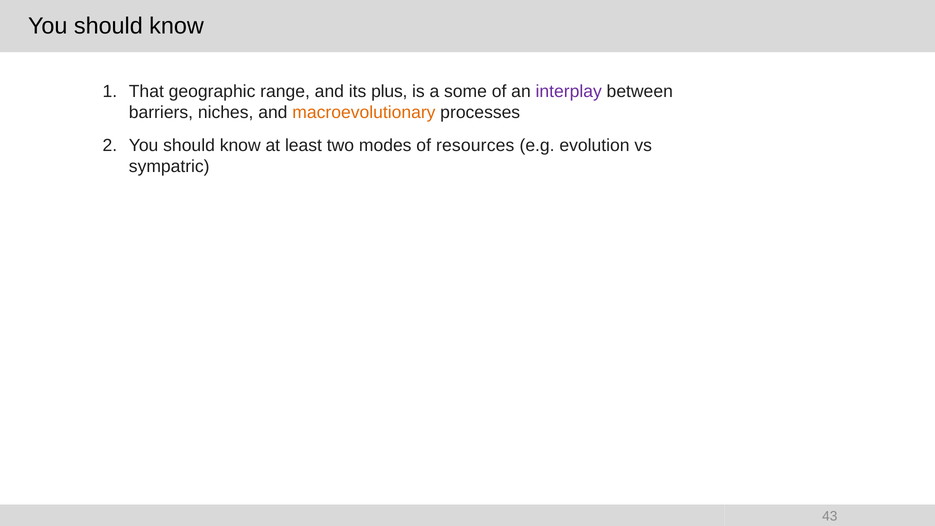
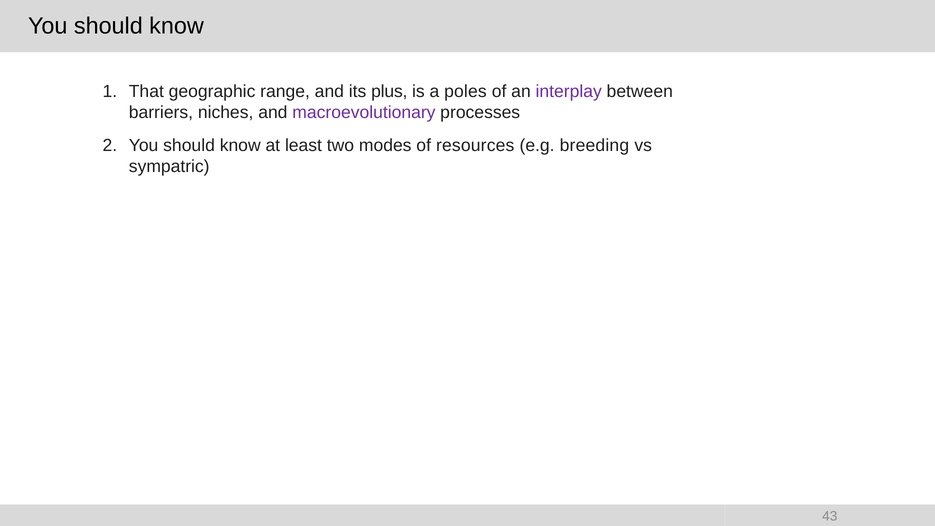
some: some -> poles (465, 92)
macroevolutionary colour: orange -> purple (364, 113)
evolution: evolution -> breeding (594, 145)
